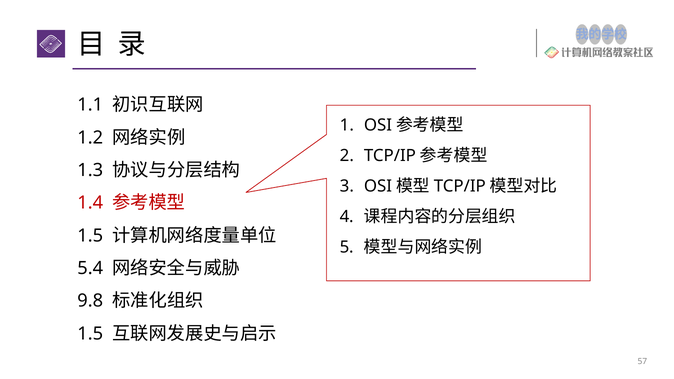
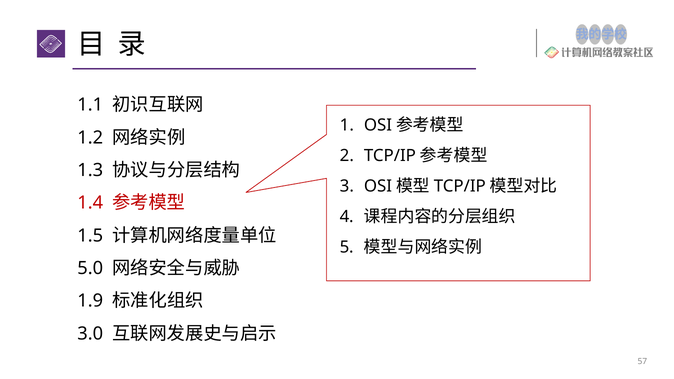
5.4: 5.4 -> 5.0 (90, 268)
9.8: 9.8 -> 1.9 (90, 301)
1.5: 1.5 -> 3.0 (90, 334)
